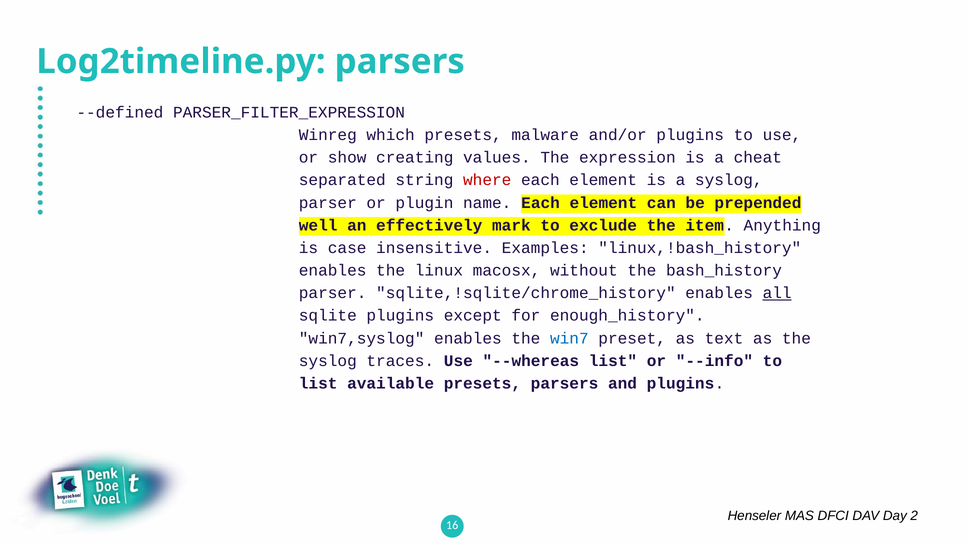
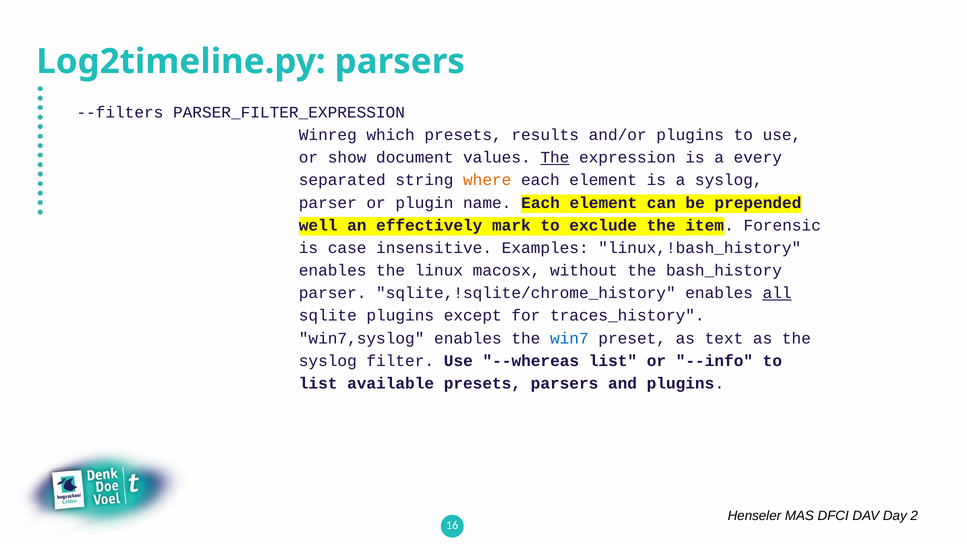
--defined: --defined -> --filters (120, 112)
malware: malware -> results (545, 135)
creating: creating -> document (415, 158)
The underline: none -> present (555, 158)
cheat: cheat -> every (758, 158)
where colour: red -> orange (487, 180)
Anything: Anything -> Forensic (782, 225)
enough_history: enough_history -> traces_history (627, 316)
traces: traces -> filter (400, 361)
